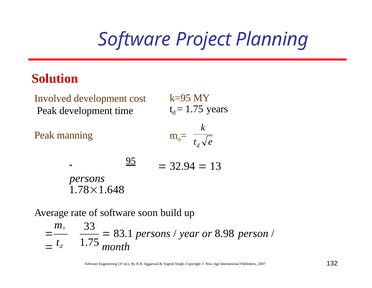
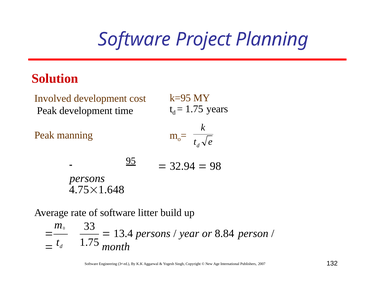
13: 13 -> 98 (216, 166)
1.78: 1.78 -> 4.75 (79, 189)
soon: soon -> litter (148, 212)
83.1: 83.1 -> 13.4 (123, 233)
8.98: 8.98 -> 8.84 (224, 233)
